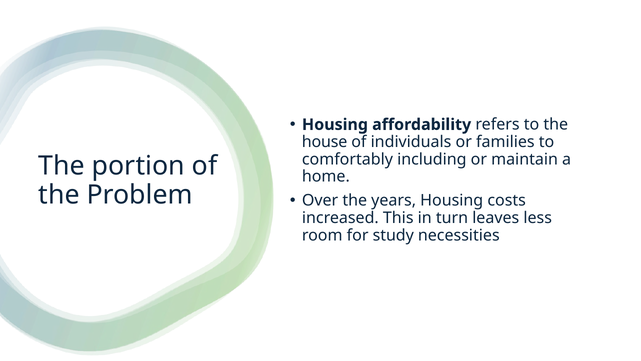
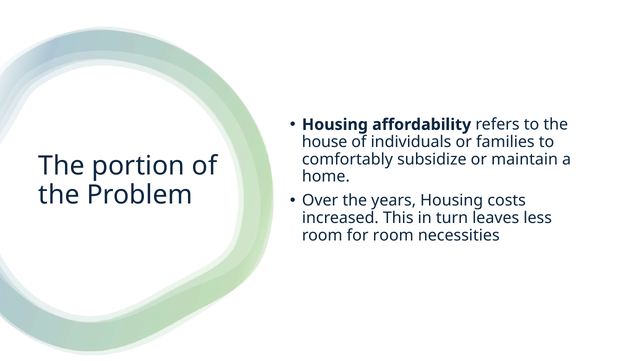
including: including -> subsidize (432, 159)
for study: study -> room (393, 235)
